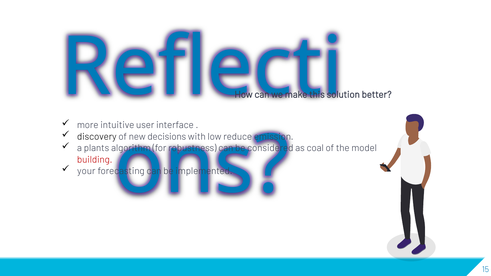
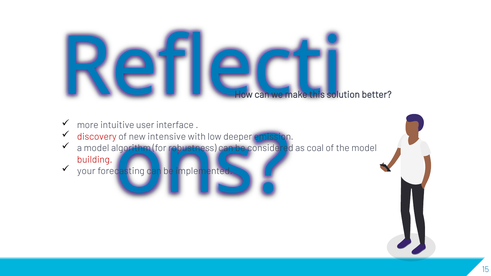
discovery colour: black -> red (97, 137)
decisions: decisions -> intensive (167, 137)
reduce: reduce -> deeper (238, 137)
a plants: plants -> model (96, 148)
